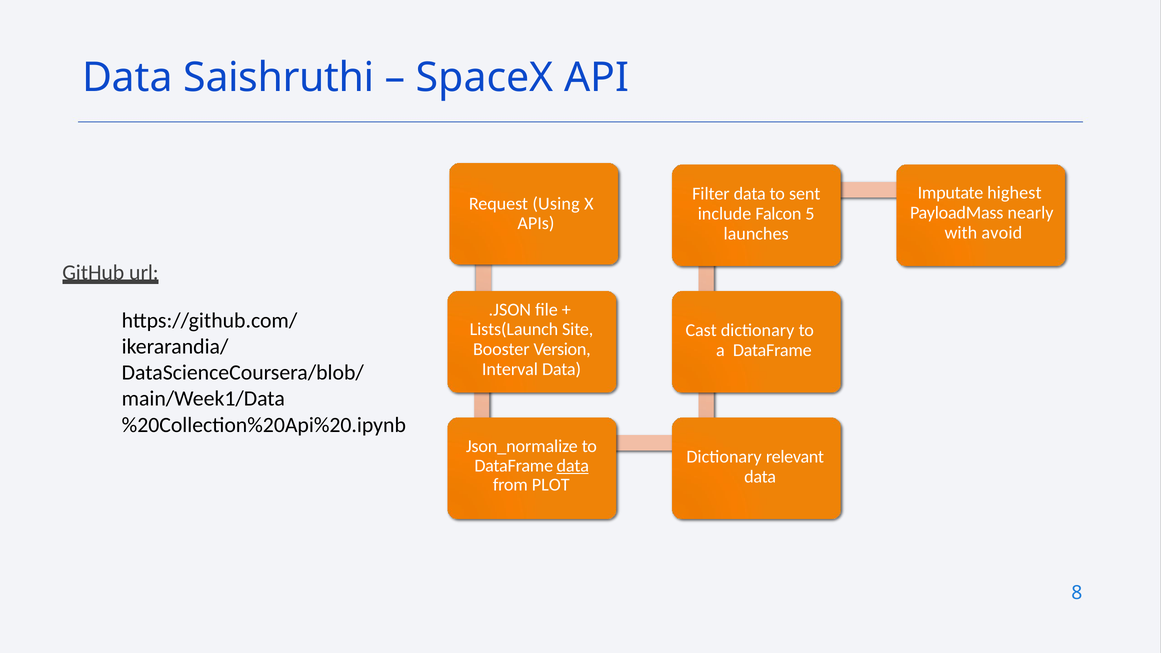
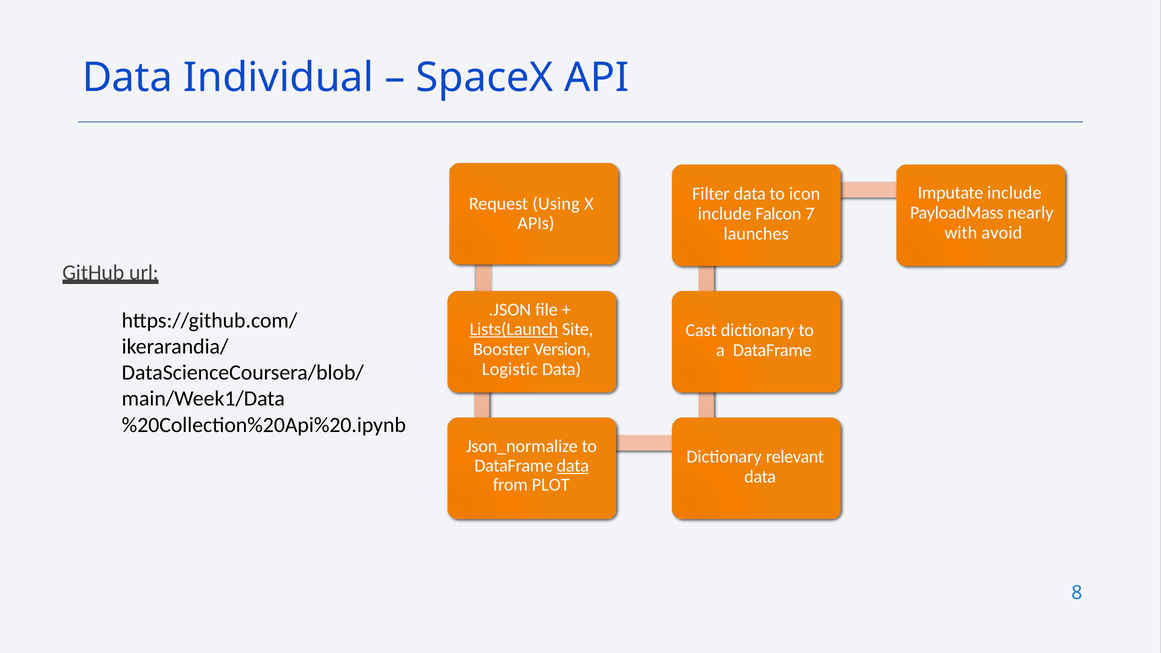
Saishruthi: Saishruthi -> Individual (279, 78)
Imputate highest: highest -> include (1014, 193)
sent: sent -> icon (805, 194)
5: 5 -> 7 (810, 214)
Lists(Launch underline: none -> present (514, 329)
Interval: Interval -> Logistic (510, 369)
